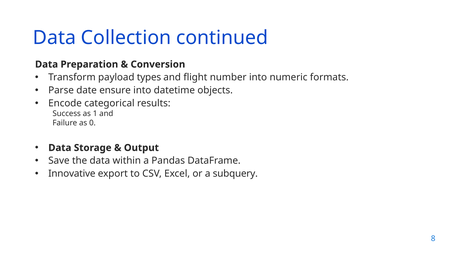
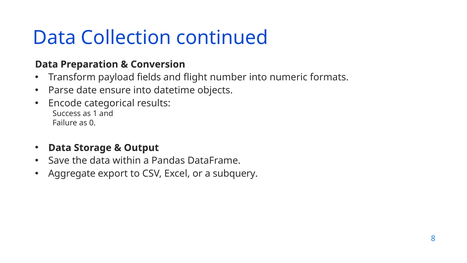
types: types -> fields (149, 77)
Innovative: Innovative -> Aggregate (72, 173)
